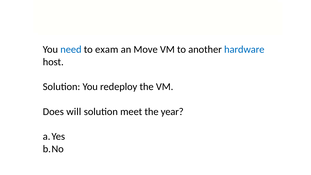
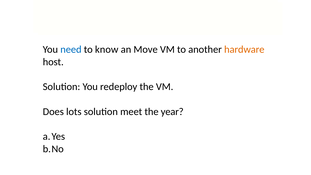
exam: exam -> know (107, 49)
hardware colour: blue -> orange (244, 49)
will: will -> lots (74, 112)
